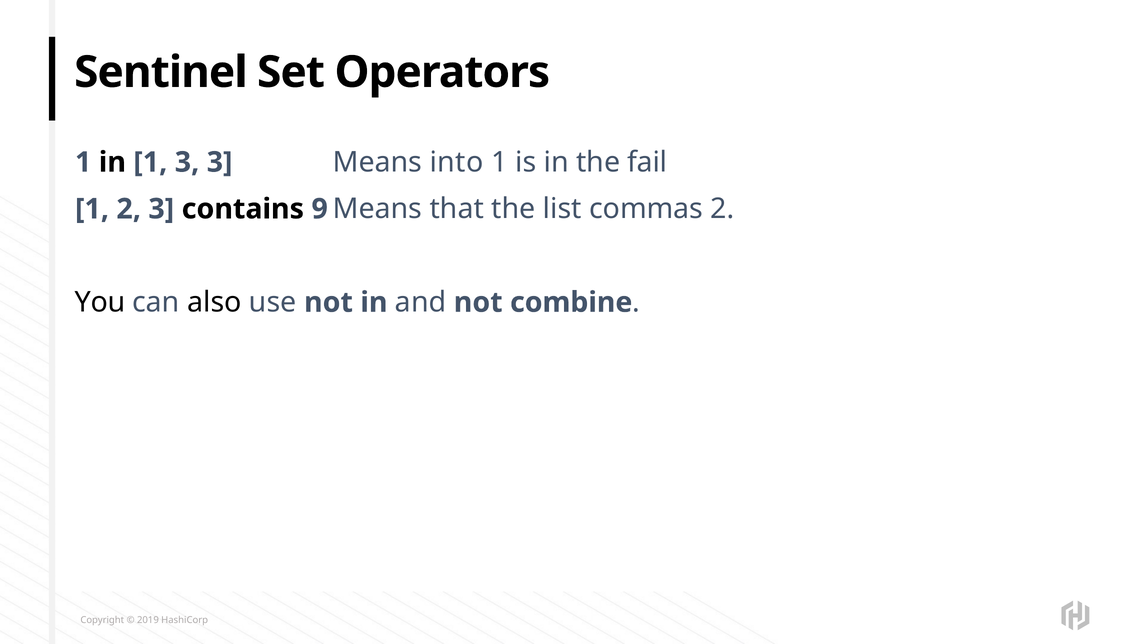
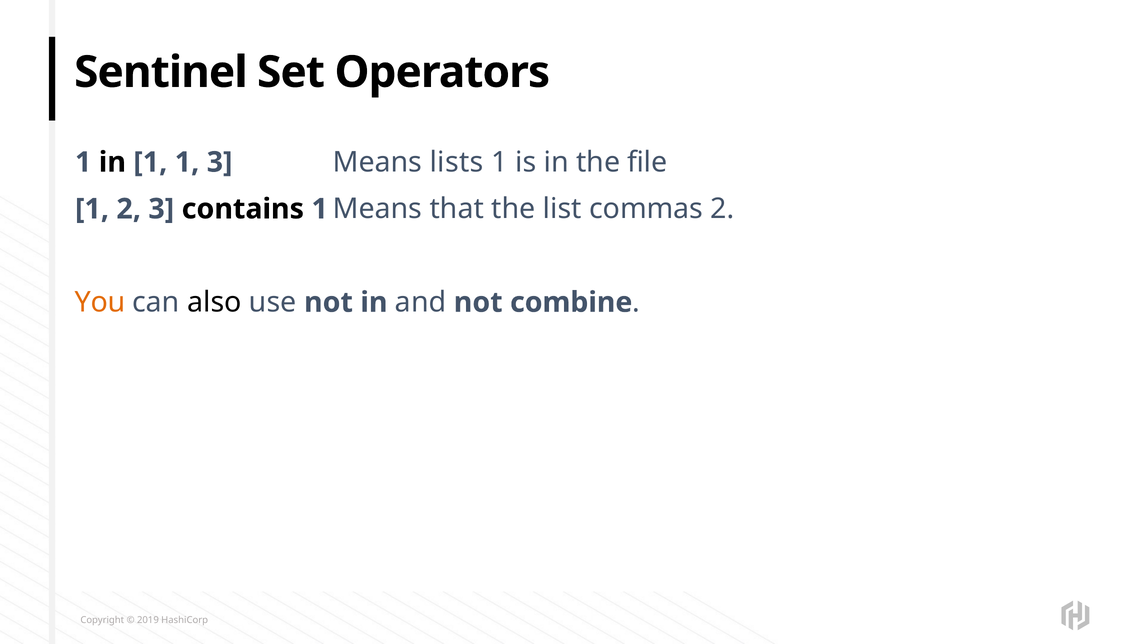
1 3: 3 -> 1 (187, 162)
into: into -> lists (457, 162)
fail: fail -> file (647, 162)
contains 9: 9 -> 1 (320, 209)
You colour: black -> orange (100, 302)
